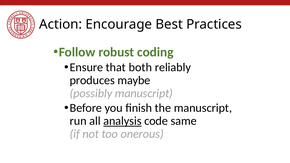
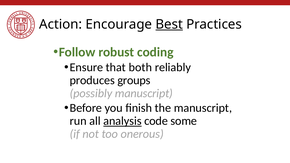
Best underline: none -> present (169, 24)
maybe: maybe -> groups (134, 80)
same: same -> some (184, 121)
